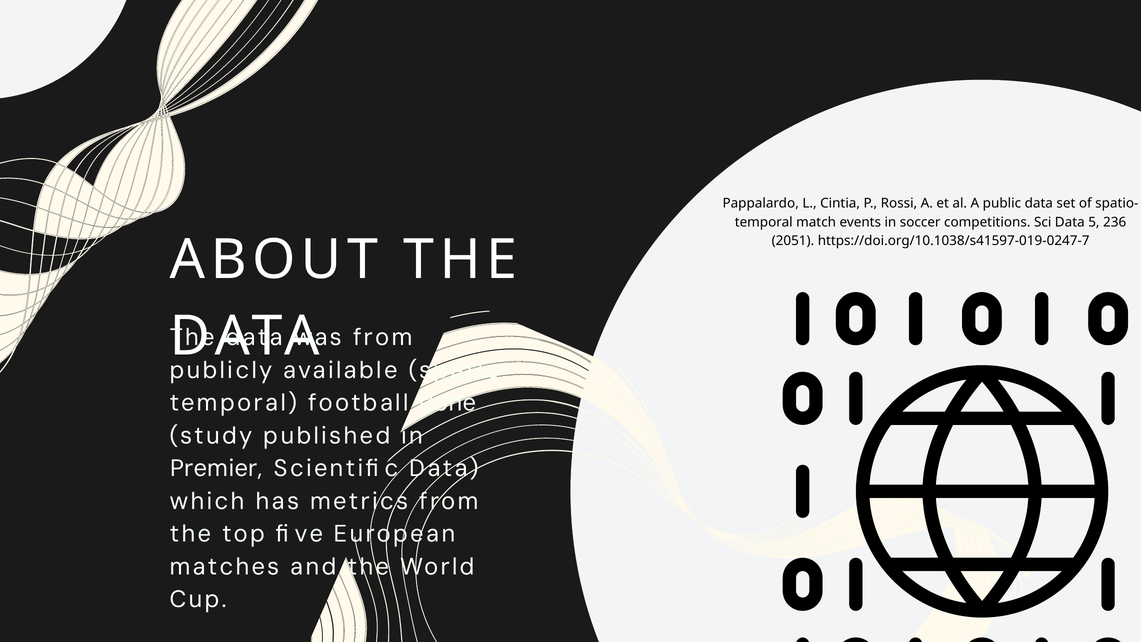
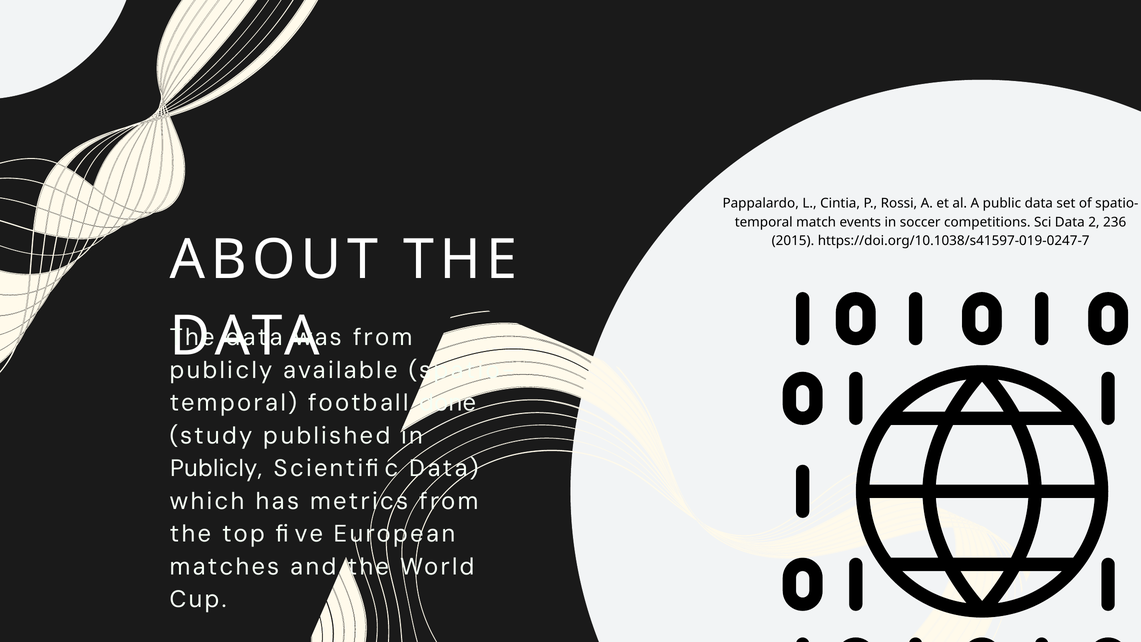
5: 5 -> 2 (1094, 222)
2051: 2051 -> 2015 (793, 241)
Premier: Premier -> Publicly (216, 468)
